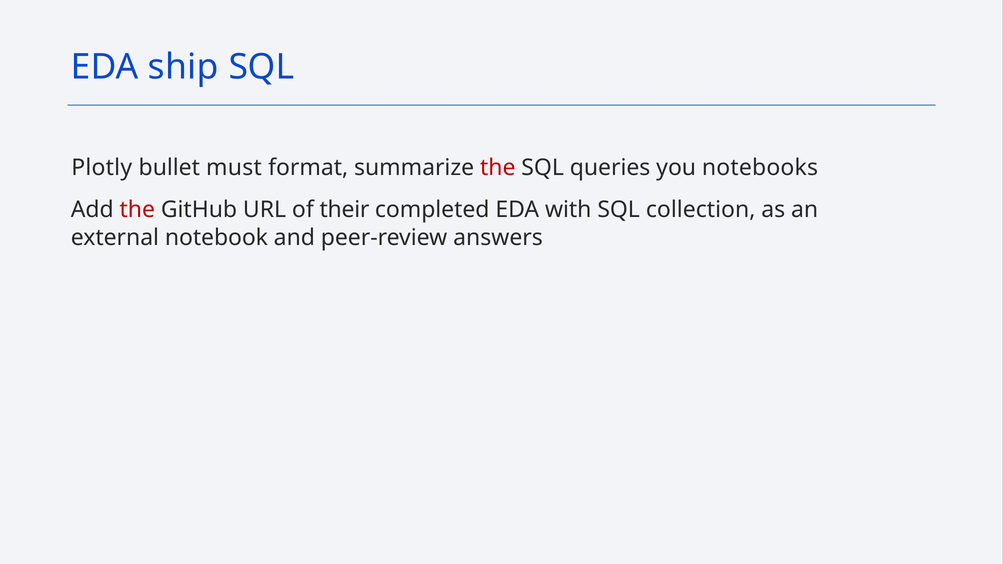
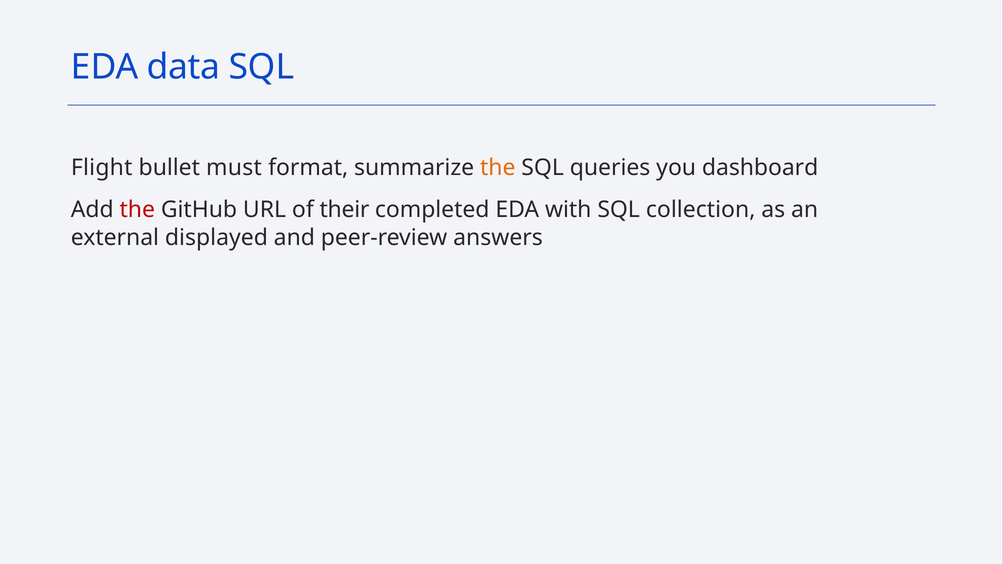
ship: ship -> data (184, 67)
Plotly: Plotly -> Flight (102, 168)
the colour: red -> orange (498, 168)
notebooks: notebooks -> dashboard (760, 168)
notebook: notebook -> displayed (216, 238)
